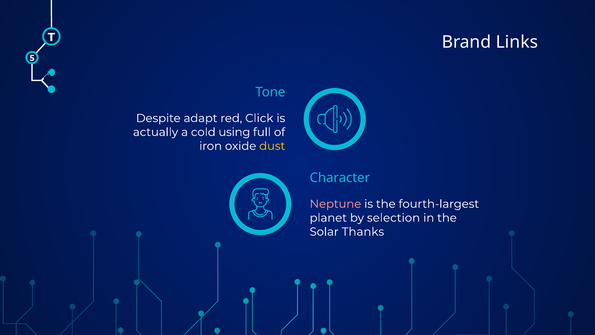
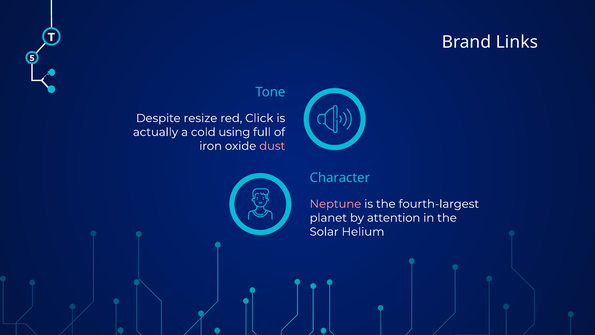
adapt: adapt -> resize (200, 118)
dust colour: yellow -> pink (272, 146)
selection: selection -> attention (394, 218)
Thanks: Thanks -> Helium (363, 232)
